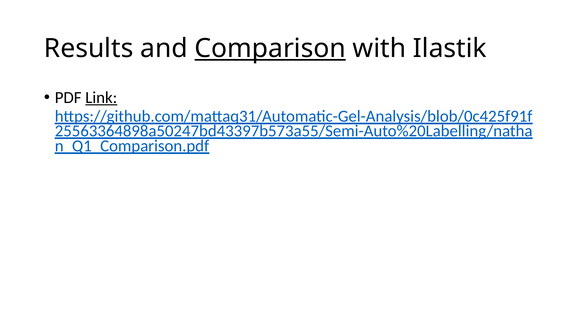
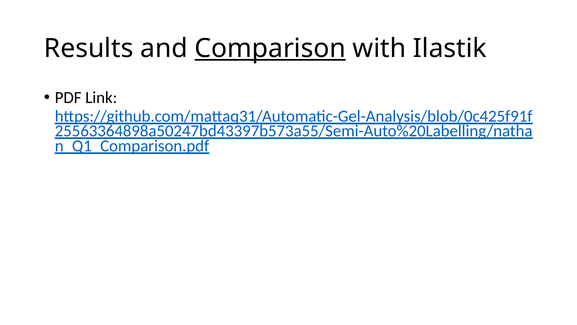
Link underline: present -> none (101, 98)
